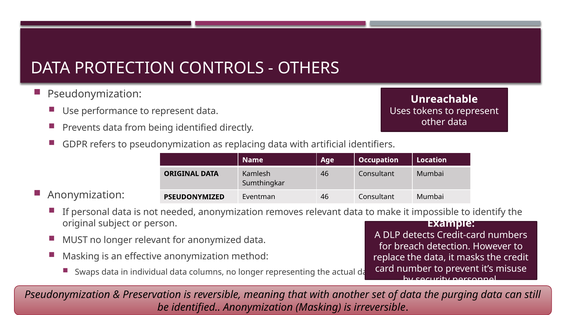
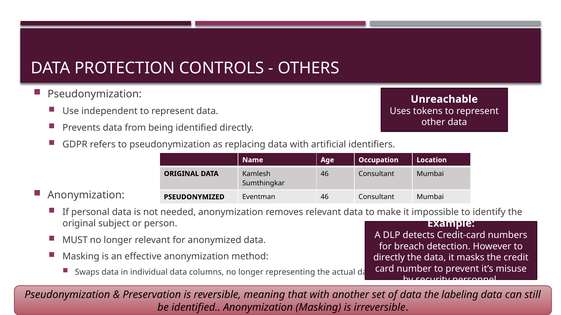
performance: performance -> independent (109, 111)
replace: replace -> directly (389, 258)
purging: purging -> labeling (460, 295)
